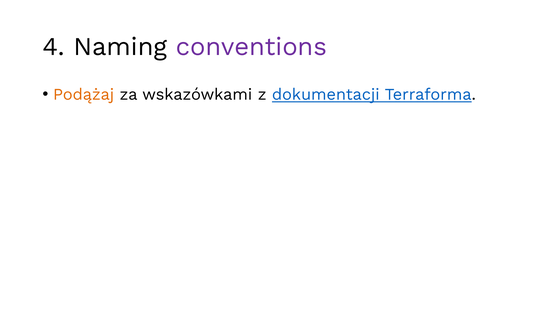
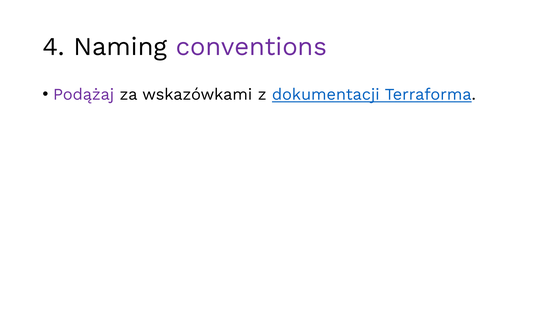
Podążaj colour: orange -> purple (84, 94)
